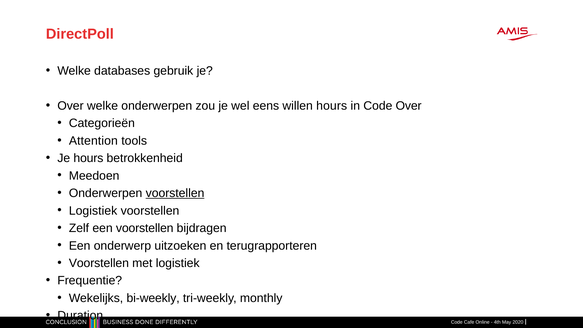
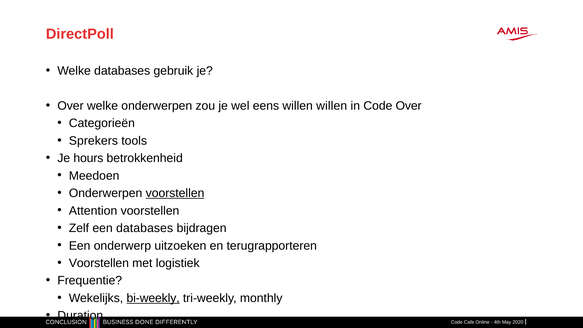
willen hours: hours -> willen (332, 106)
Attention: Attention -> Sprekers (93, 141)
Logistiek: Logistiek -> Attention (93, 211)
een voorstellen: voorstellen -> databases (145, 228)
bi-weekly underline: none -> present (153, 298)
